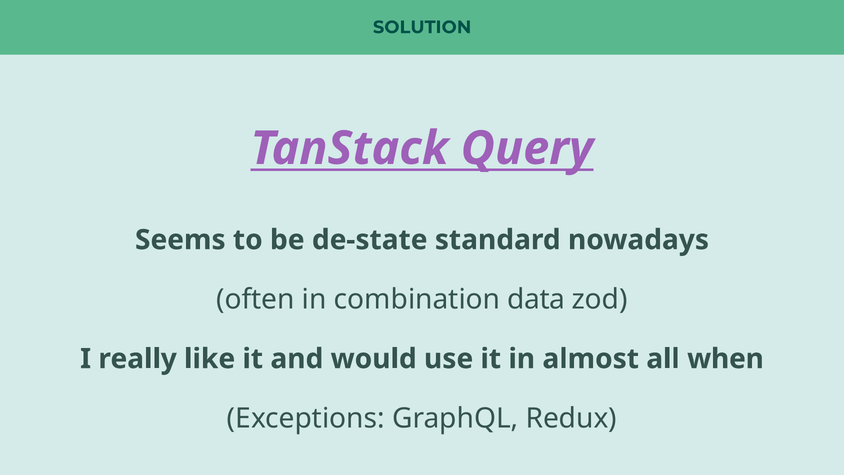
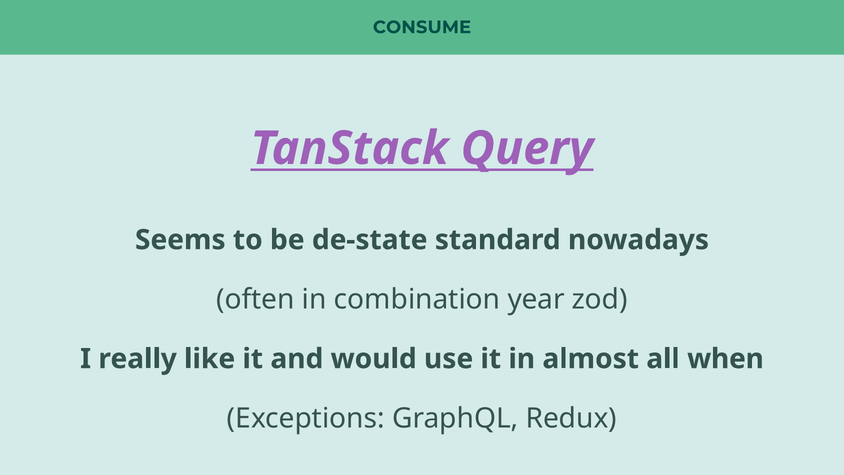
SOLUTION: SOLUTION -> CONSUME (422, 27)
data: data -> year (536, 299)
